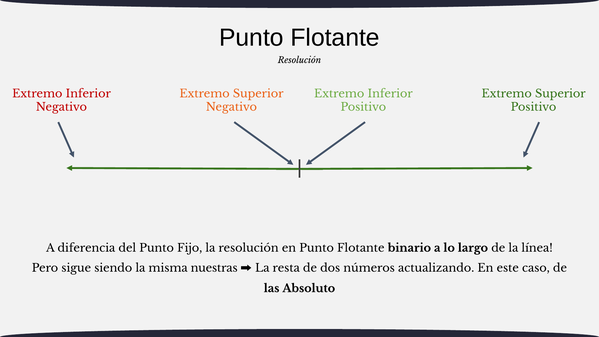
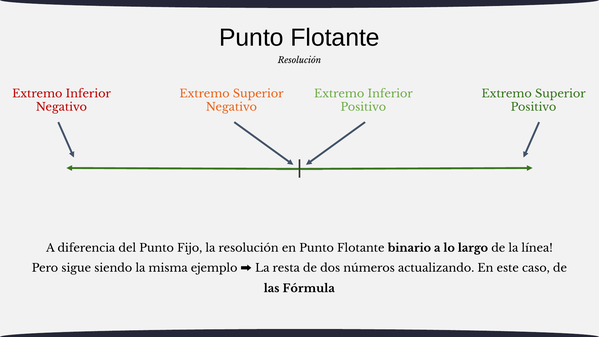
nuestras: nuestras -> ejemplo (214, 268)
Absoluto: Absoluto -> Fórmula (309, 288)
